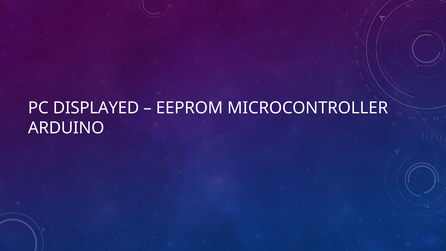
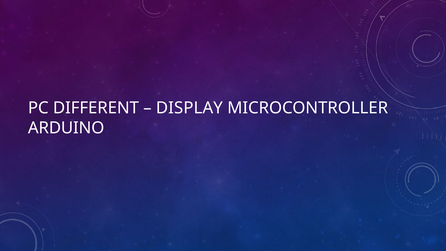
DISPLAYED: DISPLAYED -> DIFFERENT (96, 108)
EEPROM: EEPROM -> DISPLAY (189, 108)
